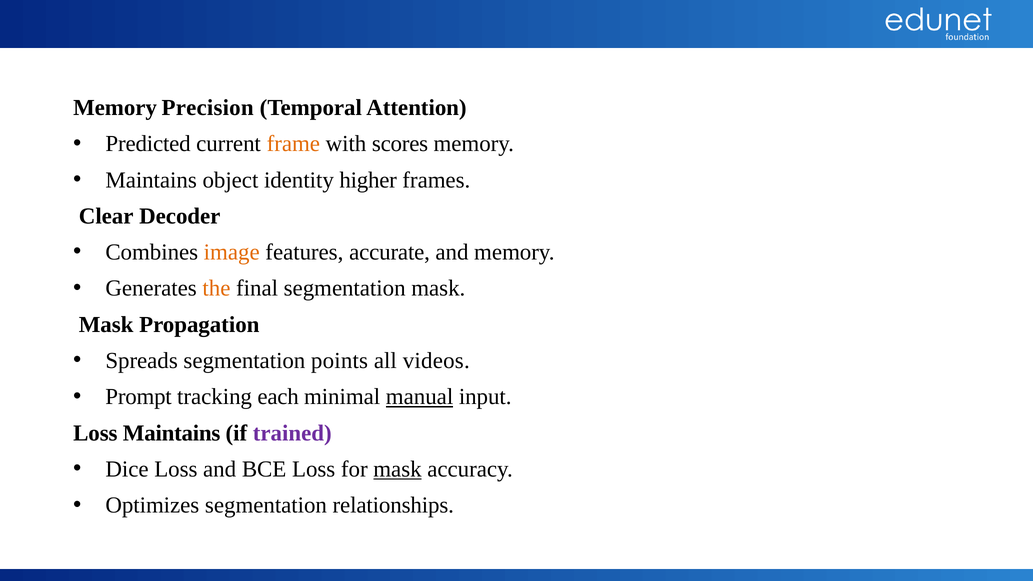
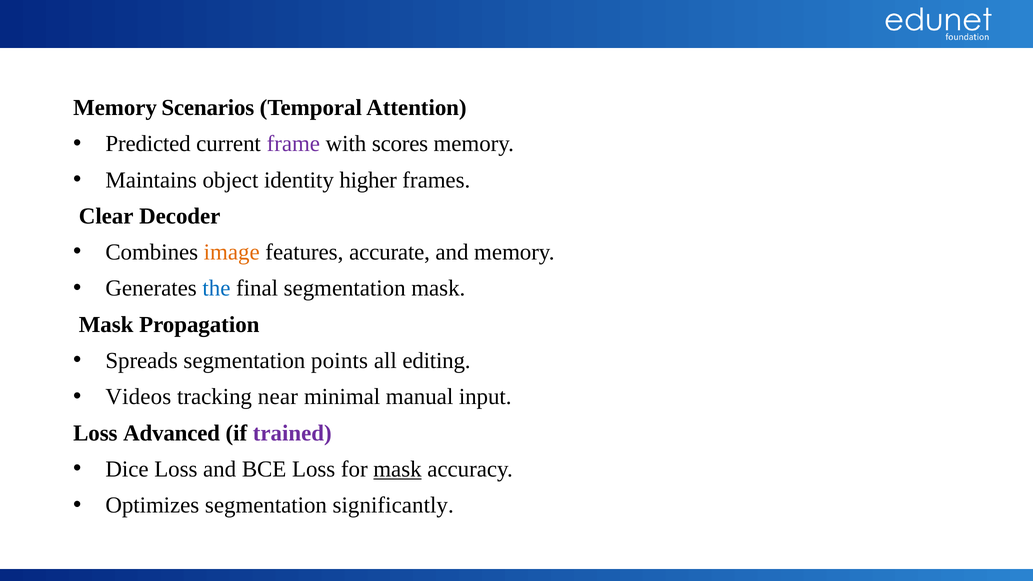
Precision: Precision -> Scenarios (208, 108)
frame colour: orange -> purple (293, 144)
the colour: orange -> blue (216, 288)
videos: videos -> editing (436, 361)
Prompt: Prompt -> Videos (138, 397)
each: each -> near (278, 397)
manual underline: present -> none (420, 397)
Loss Maintains: Maintains -> Advanced (172, 433)
relationships: relationships -> significantly (393, 505)
